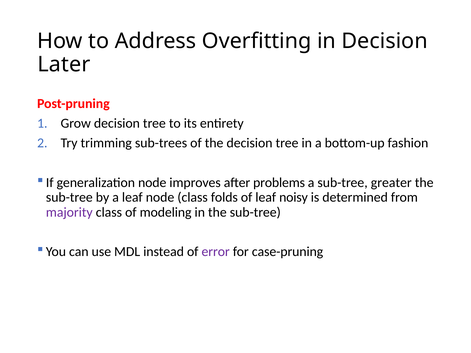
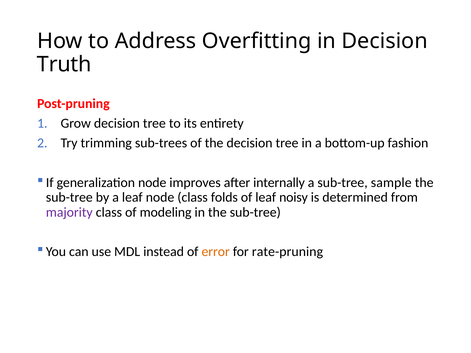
Later: Later -> Truth (64, 64)
problems: problems -> internally (279, 183)
greater: greater -> sample (391, 183)
error colour: purple -> orange (216, 252)
case-pruning: case-pruning -> rate-pruning (287, 252)
